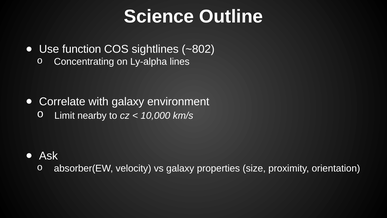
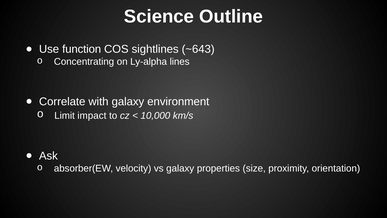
~802: ~802 -> ~643 (198, 49)
nearby: nearby -> impact (92, 116)
